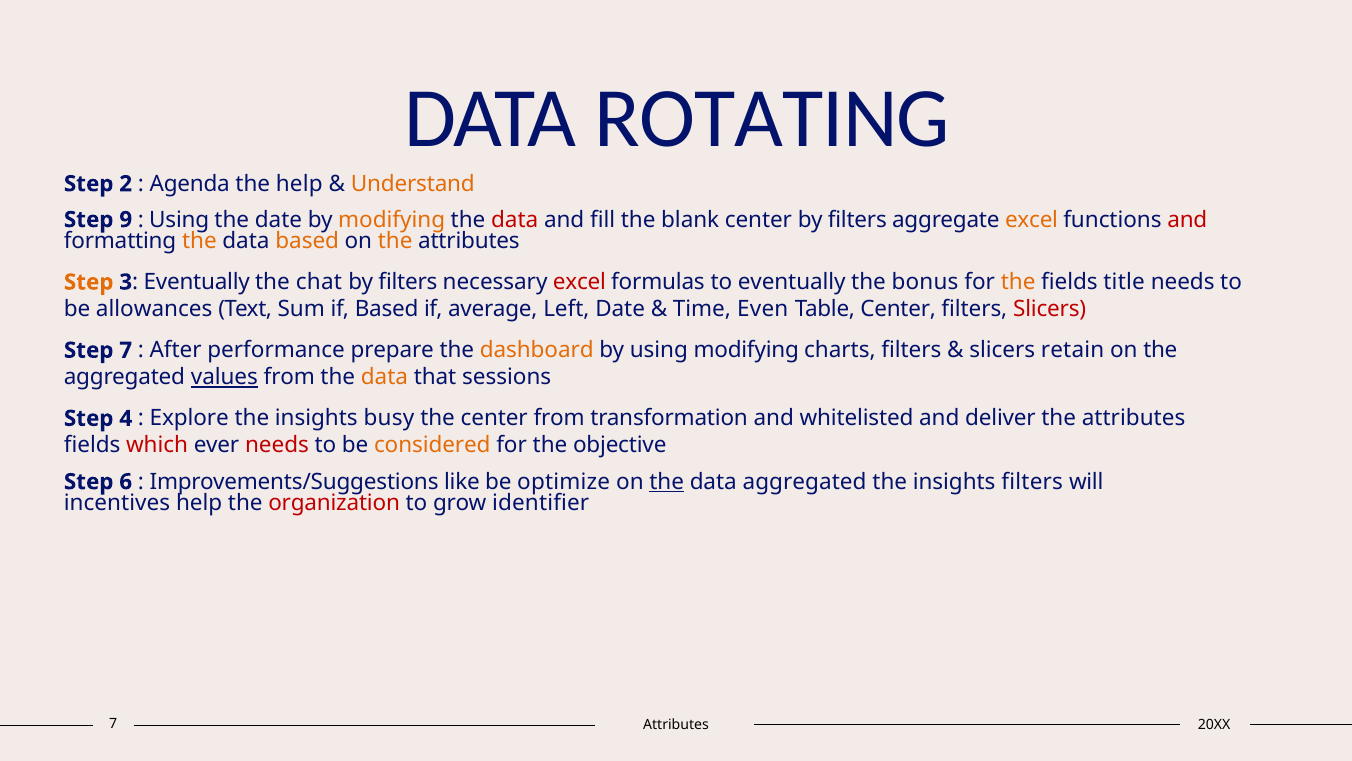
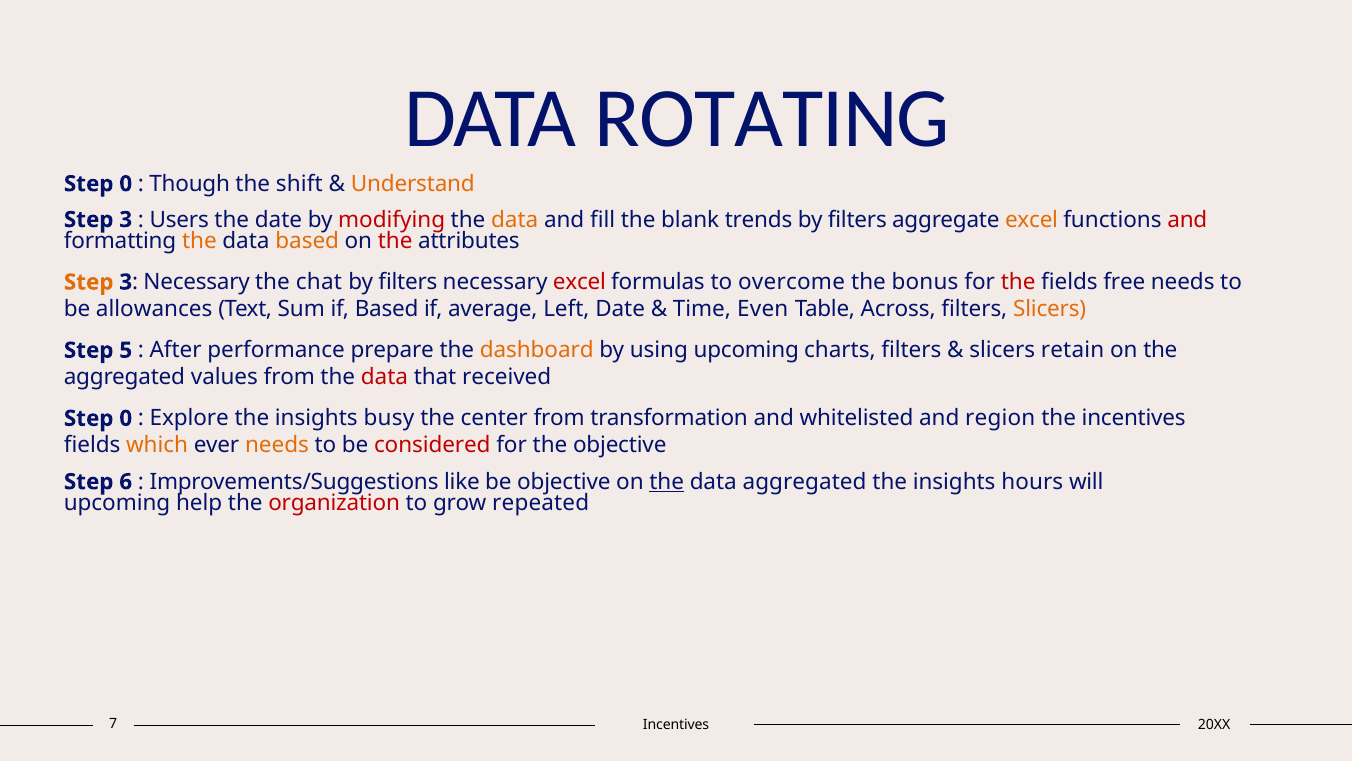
2: 2 -> 0 (126, 184)
Agenda: Agenda -> Though (190, 184)
the help: help -> shift (299, 184)
9: 9 -> 3 (126, 220)
Using: Using -> Users (179, 220)
modifying colour: orange -> red (392, 220)
data colour: red -> orange (515, 220)
blank center: center -> trends (759, 220)
the colour: orange -> red (395, 241)
3 Eventually: Eventually -> Necessary (197, 282)
to eventually: eventually -> overcome (792, 282)
the colour: orange -> red (1018, 282)
title: title -> free (1124, 282)
Table Center: Center -> Across (898, 309)
Slicers colour: red -> orange (1050, 309)
Step 7: 7 -> 5 (126, 350)
using modifying: modifying -> upcoming (746, 350)
values underline: present -> none (224, 377)
data colour: orange -> red (384, 377)
sessions: sessions -> received (507, 377)
4: 4 -> 0 (126, 418)
deliver: deliver -> region (1000, 418)
attributes: attributes -> incentives (1134, 418)
which colour: red -> orange (157, 445)
needs colour: red -> orange (277, 445)
considered colour: orange -> red (432, 445)
be optimize: optimize -> objective (564, 481)
insights filters: filters -> hours (1032, 481)
incentives: incentives -> upcoming (117, 503)
identifier: identifier -> repeated (541, 503)
7 Attributes: Attributes -> Incentives (676, 724)
